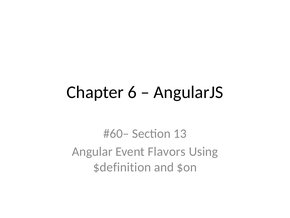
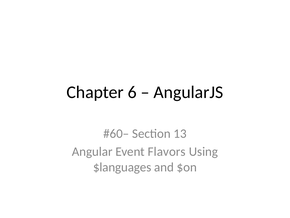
$definition: $definition -> $languages (122, 167)
